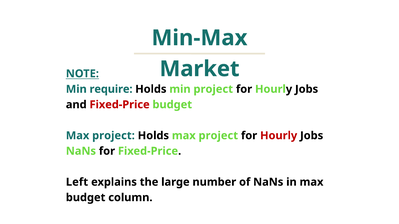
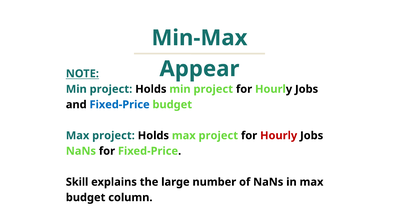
Market: Market -> Appear (199, 69)
require: require -> project (111, 89)
Fixed-Price colour: red -> blue (120, 105)
Left: Left -> Skill (77, 182)
